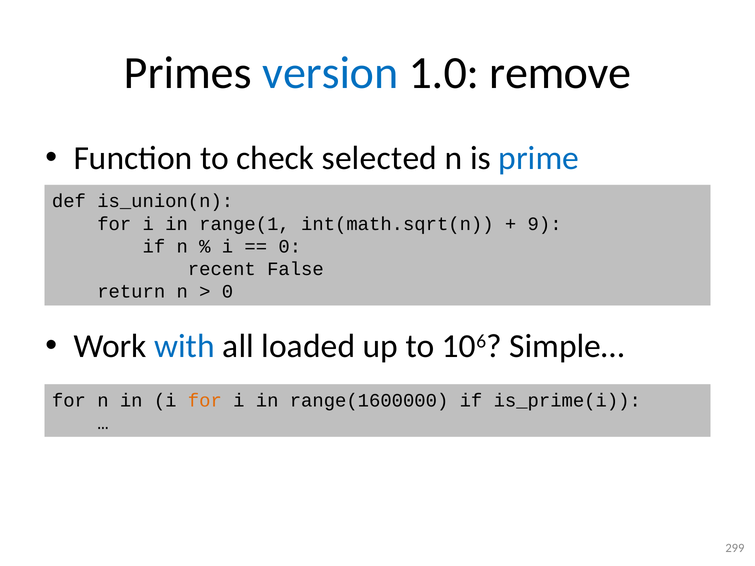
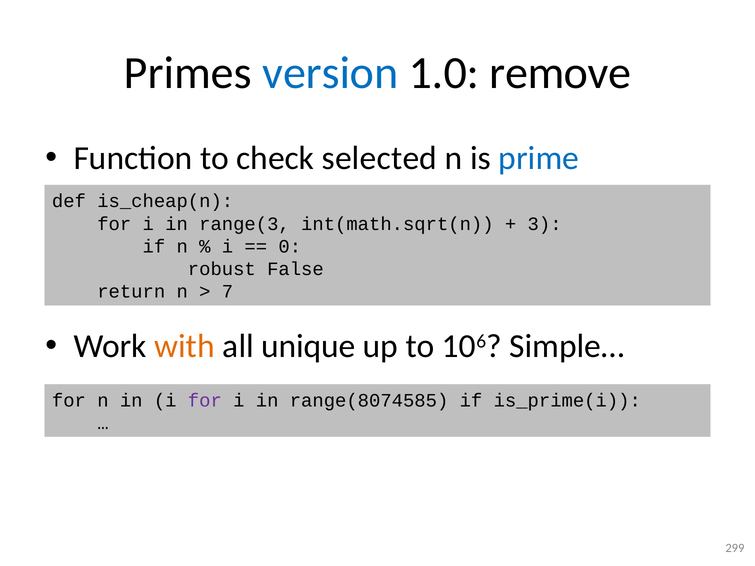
is_union(n: is_union(n -> is_cheap(n (165, 201)
range(1: range(1 -> range(3 (244, 224)
9: 9 -> 3 (545, 224)
recent: recent -> robust (222, 269)
0: 0 -> 7 (227, 292)
with colour: blue -> orange (185, 347)
loaded: loaded -> unique (308, 347)
for colour: orange -> purple (205, 401)
range(1600000: range(1600000 -> range(8074585 (369, 401)
